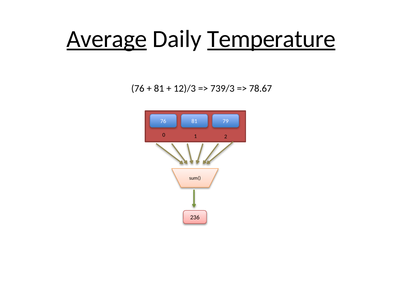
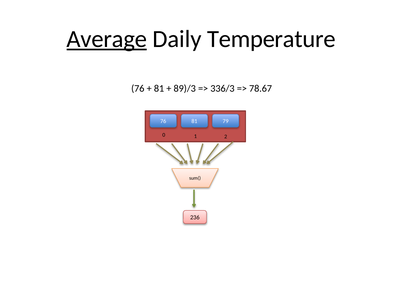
Temperature underline: present -> none (271, 39)
12)/3: 12)/3 -> 89)/3 (185, 88)
739/3: 739/3 -> 336/3 (222, 88)
